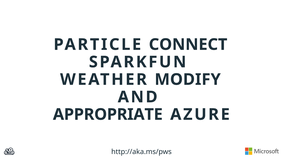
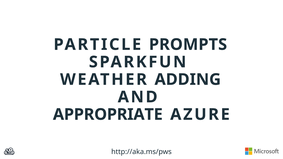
CONNECT: CONNECT -> PROMPTS (188, 45)
MODIFY: MODIFY -> ADDING (188, 80)
